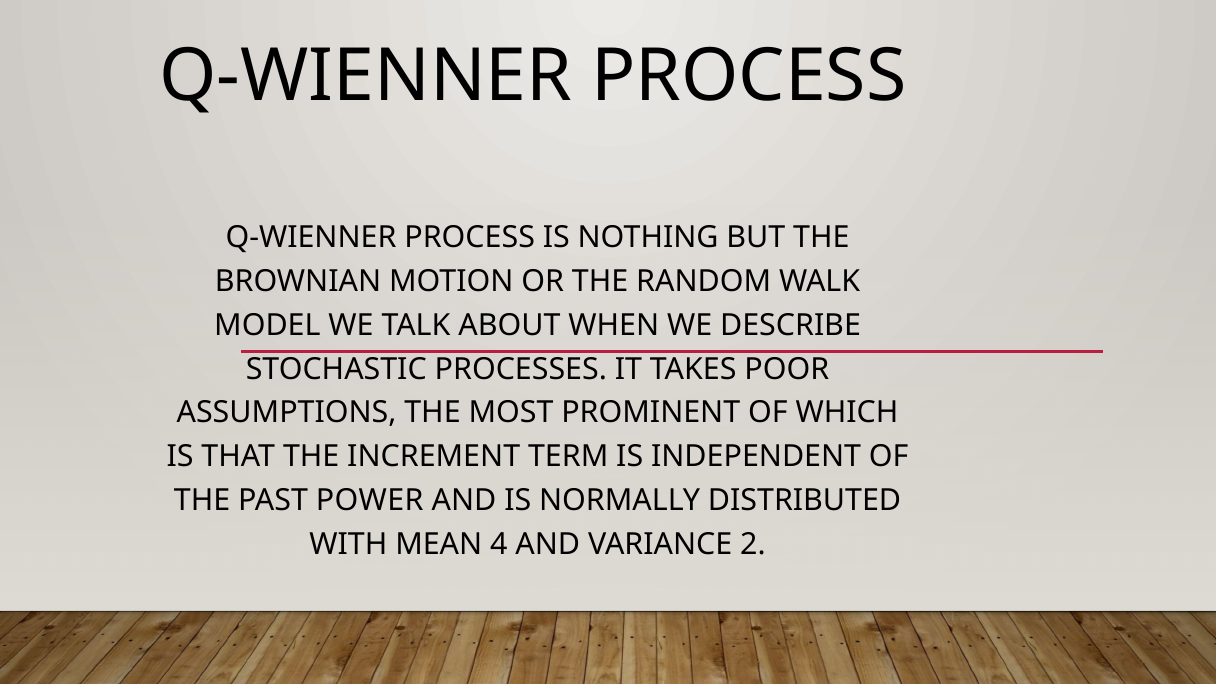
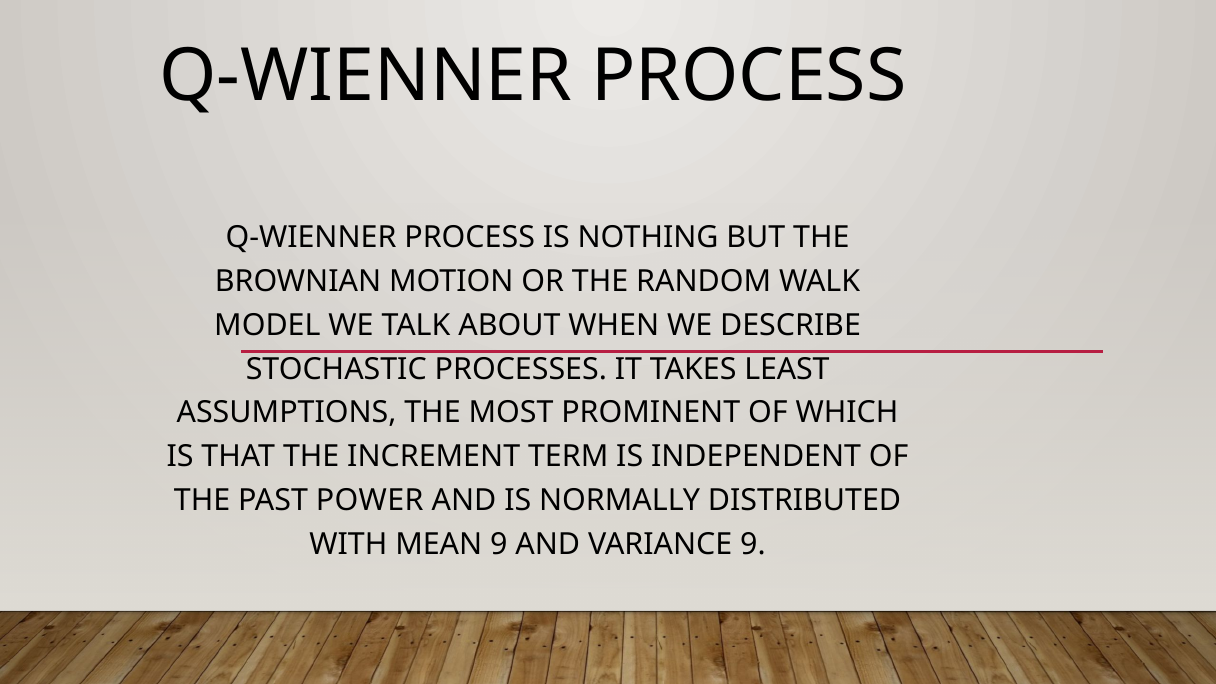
POOR: POOR -> LEAST (787, 369)
MEAN 4: 4 -> 9 (499, 544)
VARIANCE 2: 2 -> 9 (753, 544)
